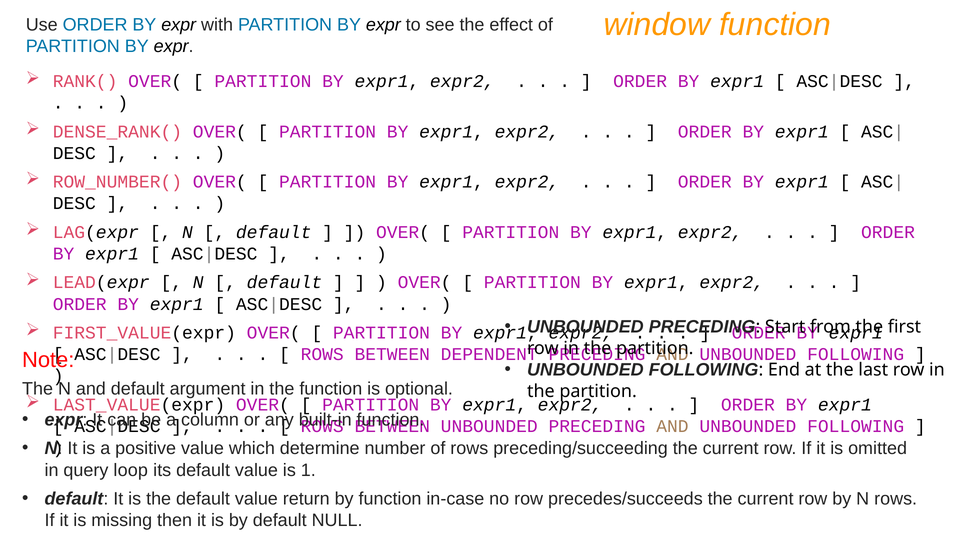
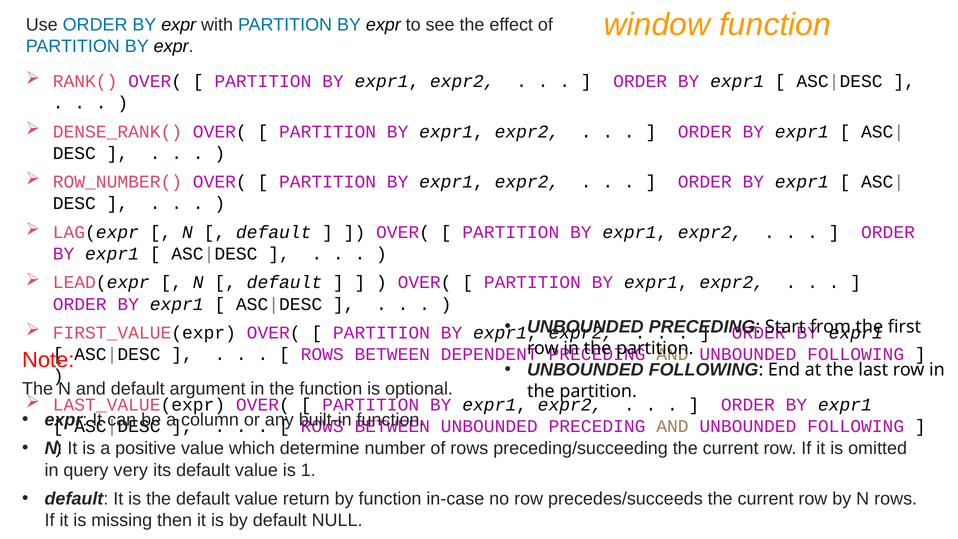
loop: loop -> very (131, 470)
